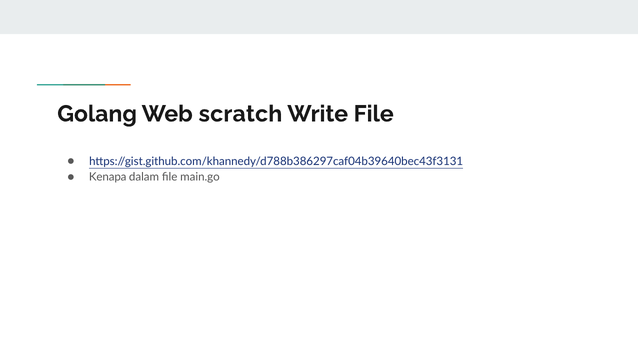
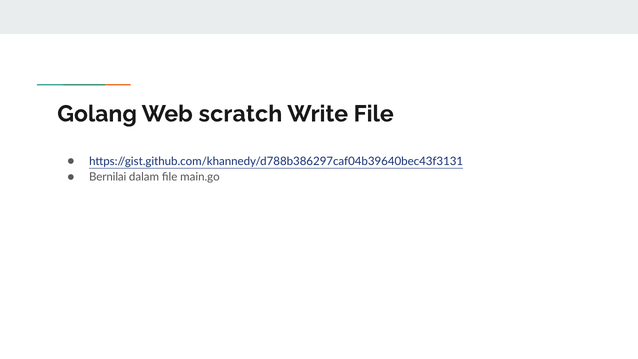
Kenapa: Kenapa -> Bernilai (108, 177)
